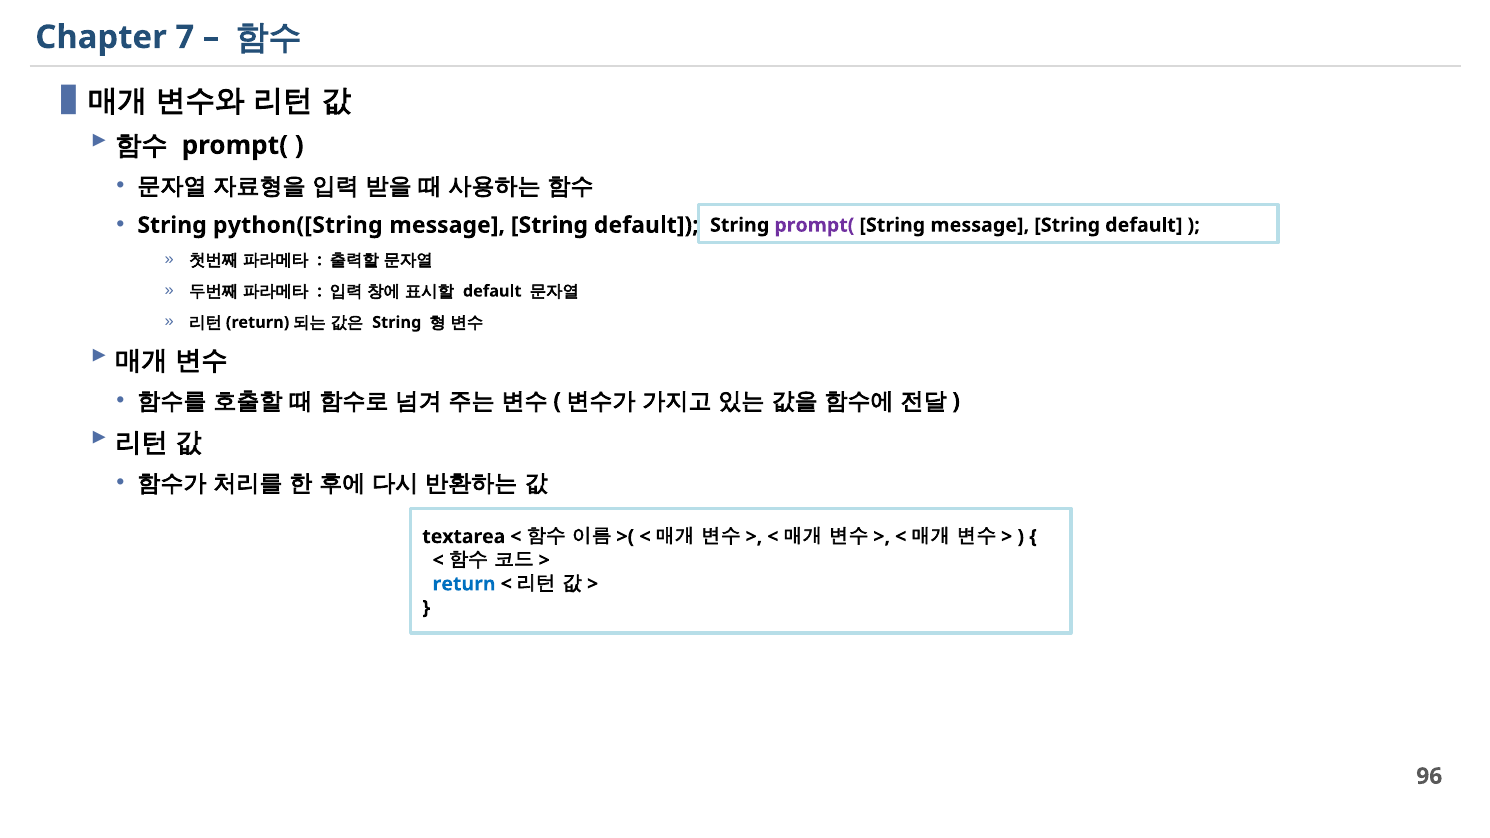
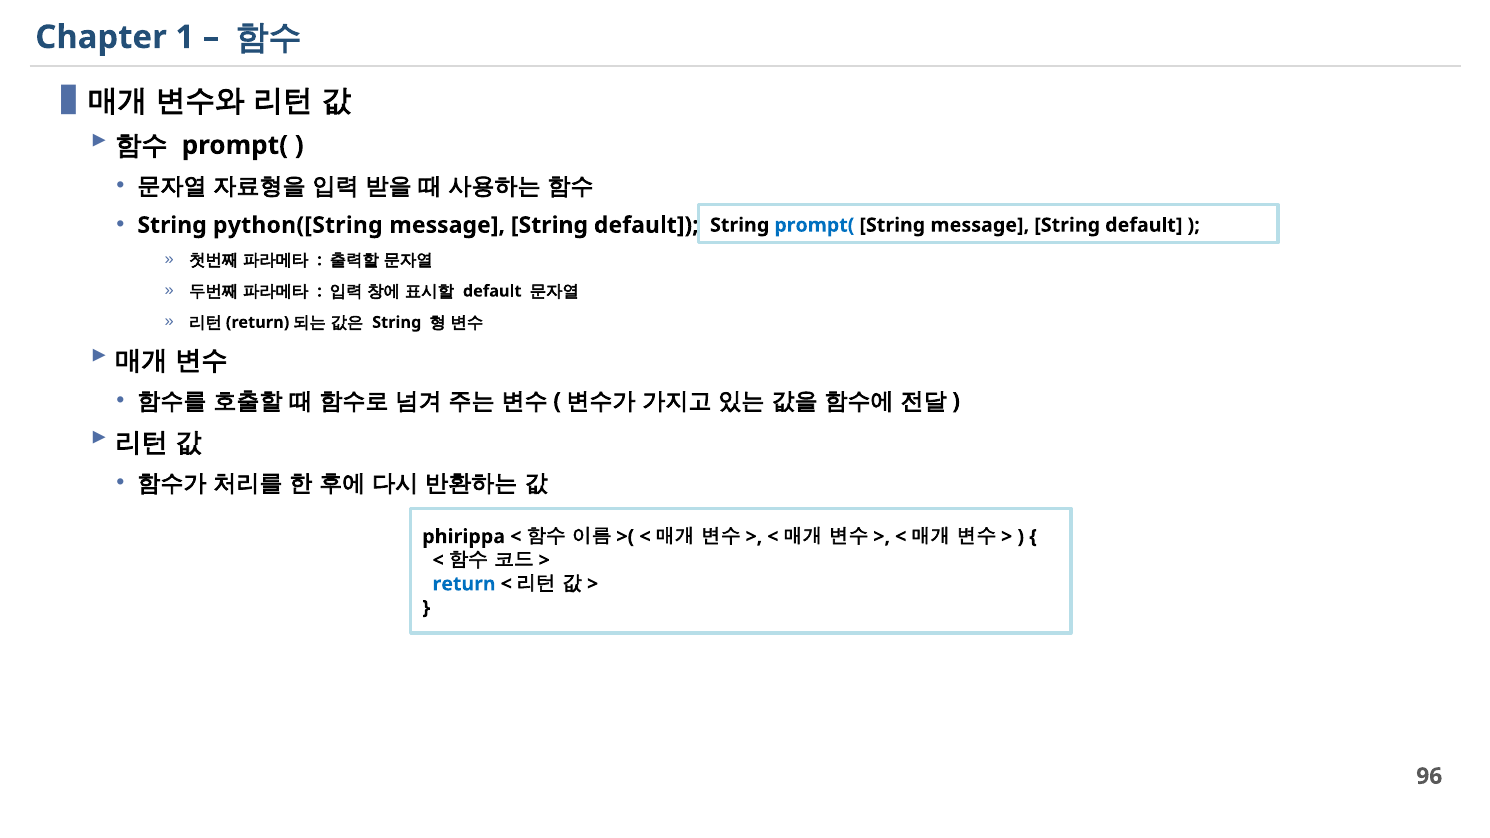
7: 7 -> 1 (185, 37)
prompt( colour: purple -> blue (814, 225)
textarea: textarea -> phirippa (464, 537)
